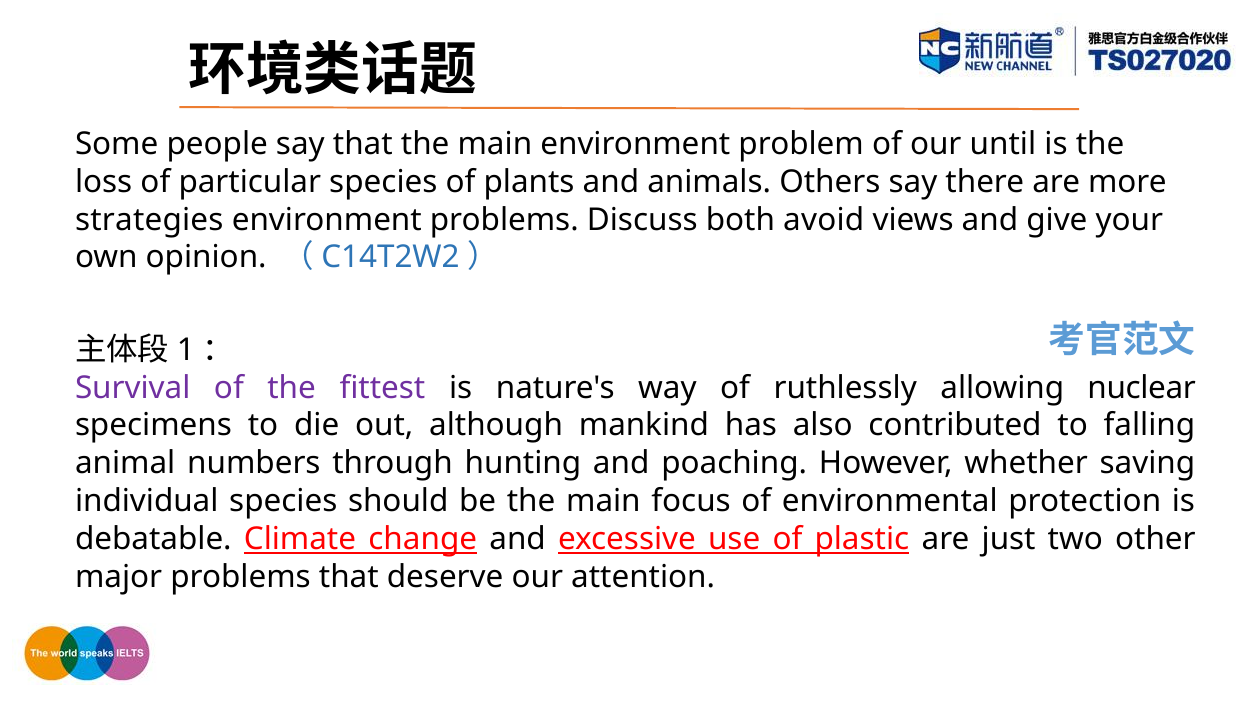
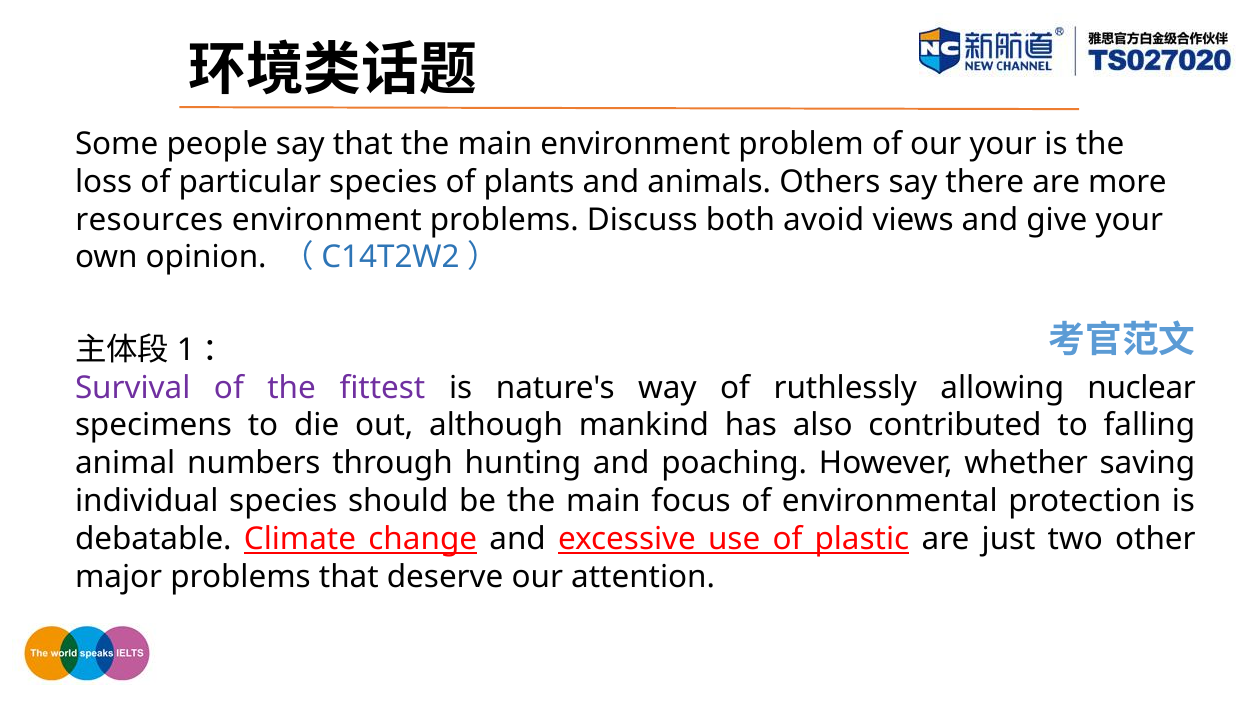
our until: until -> your (1003, 144)
strategies: strategies -> resources (149, 220)
